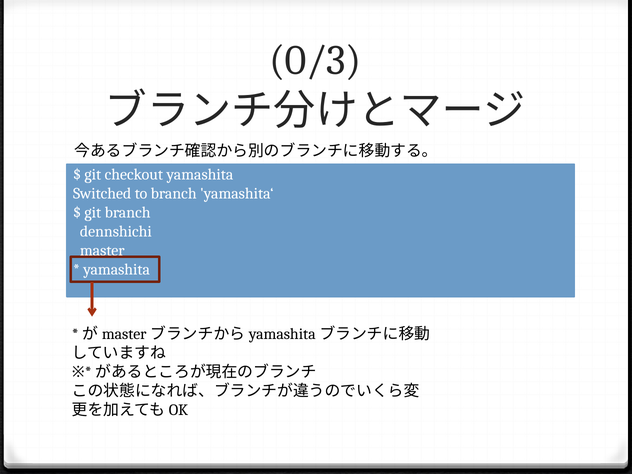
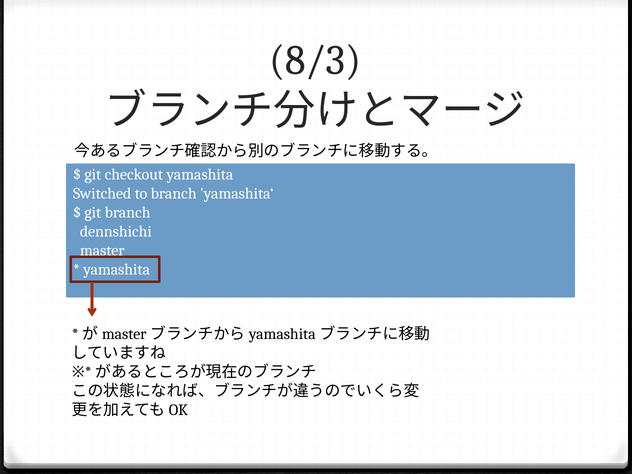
0/3: 0/3 -> 8/3 (315, 60)
